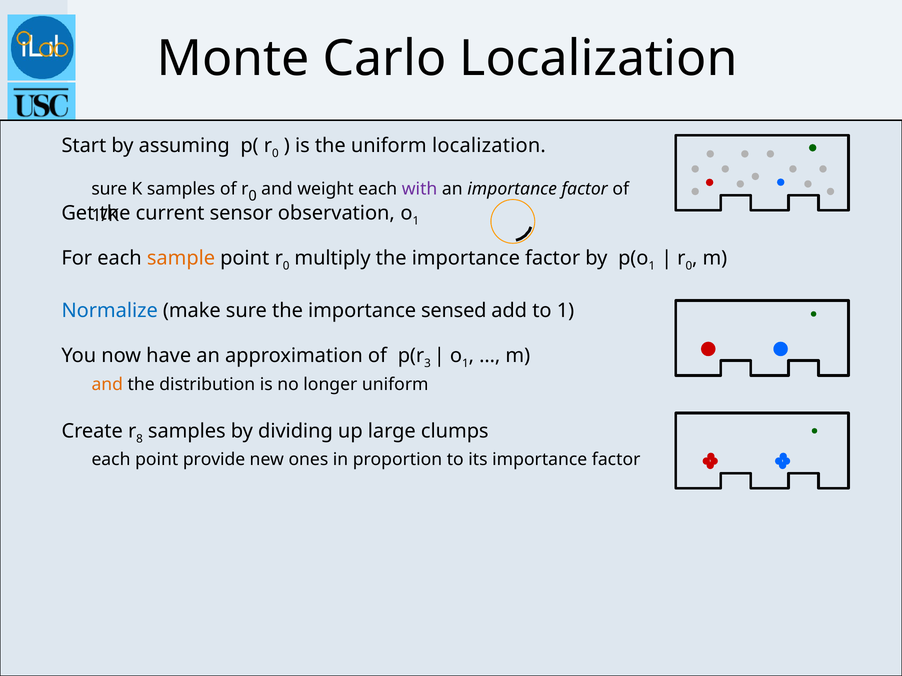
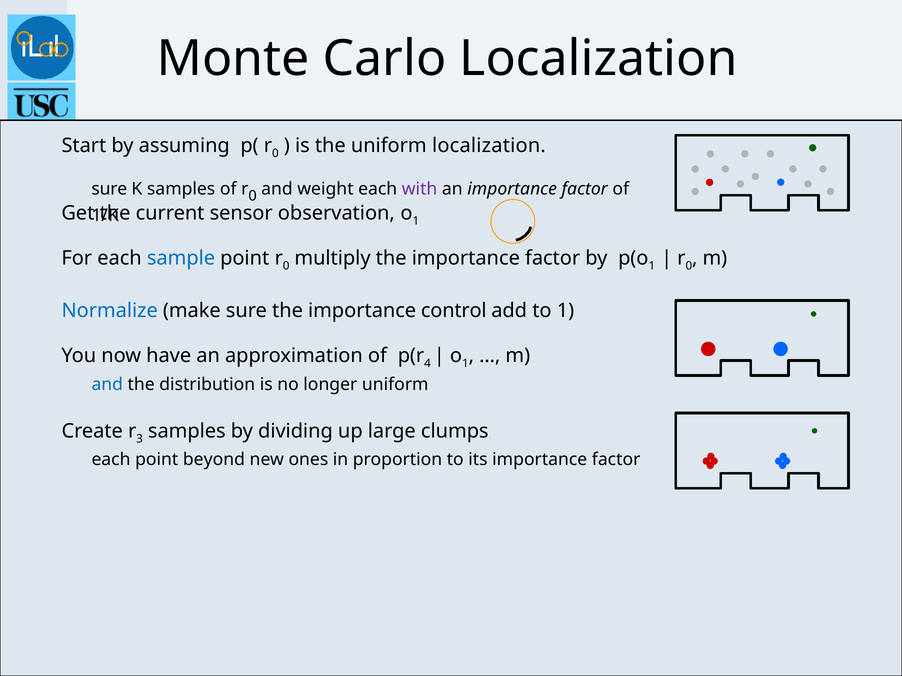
sample colour: orange -> blue (181, 258)
sensed: sensed -> control (454, 311)
3: 3 -> 4 (428, 364)
and colour: orange -> blue (107, 385)
8: 8 -> 3 (140, 439)
provide: provide -> beyond (214, 460)
